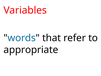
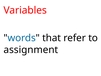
appropriate: appropriate -> assignment (31, 50)
